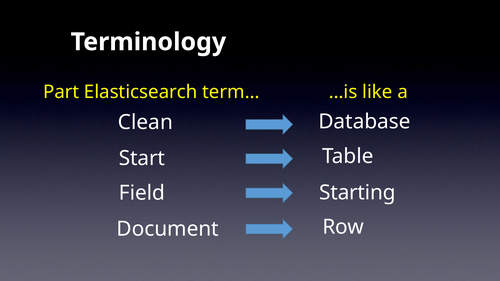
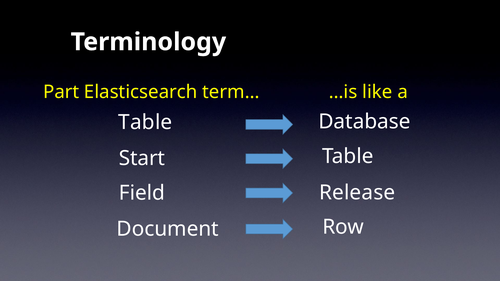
Clean: Clean -> Table (145, 123)
Starting: Starting -> Release (357, 193)
